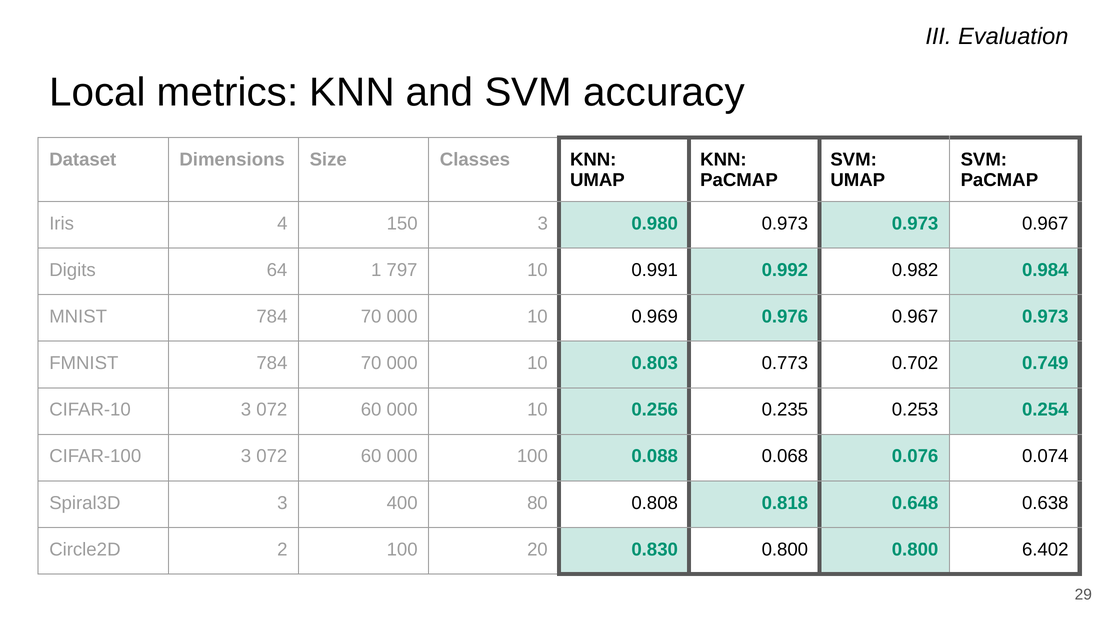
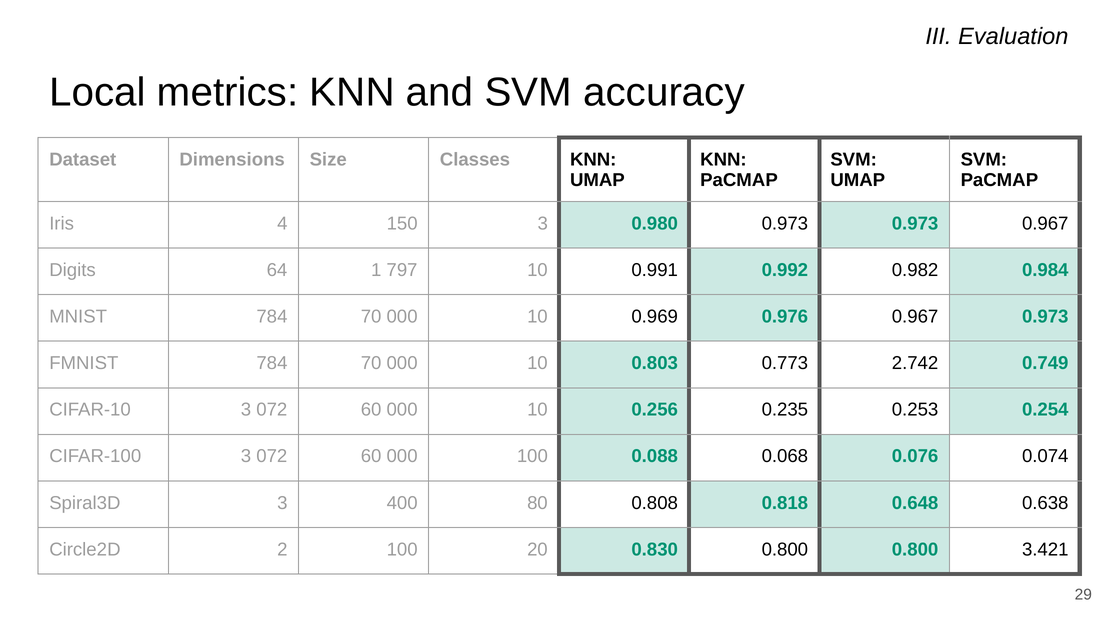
0.702: 0.702 -> 2.742 (915, 363)
6.402: 6.402 -> 3.421 (1045, 549)
